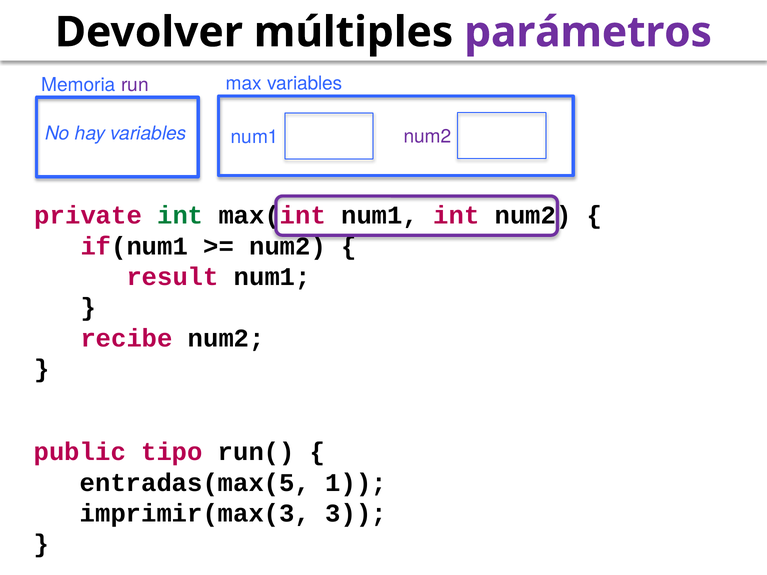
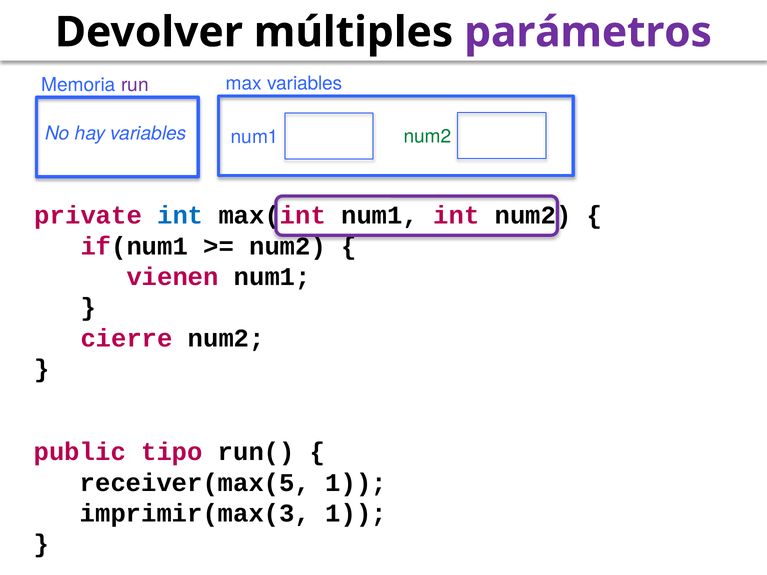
num2 colour: purple -> green (427, 137)
int colour: green -> blue (180, 216)
result: result -> vienen (173, 277)
recibe: recibe -> cierre (127, 338)
entradas(max(5: entradas(max(5 -> receiver(max(5 (195, 483)
imprimir(max(3 3: 3 -> 1 (356, 514)
